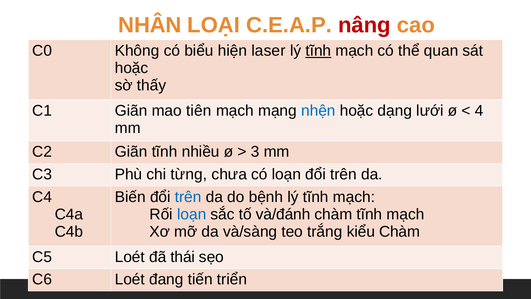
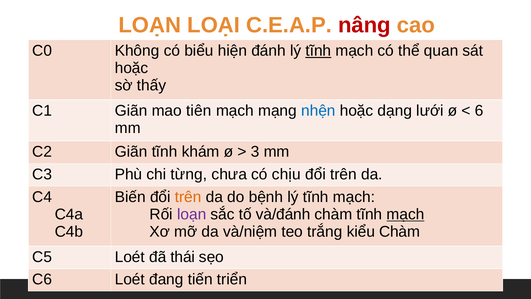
NHÂN: NHÂN -> LOẠN (150, 25)
laser: laser -> đánh (269, 51)
4: 4 -> 6 (479, 110)
nhiều: nhiều -> khám (201, 152)
có loạn: loạn -> chịu (286, 174)
trên colour: blue -> orange (188, 197)
loạn colour: blue -> purple (192, 214)
mạch underline: none -> present (405, 214)
và/sàng: và/sàng -> và/niệm (250, 231)
